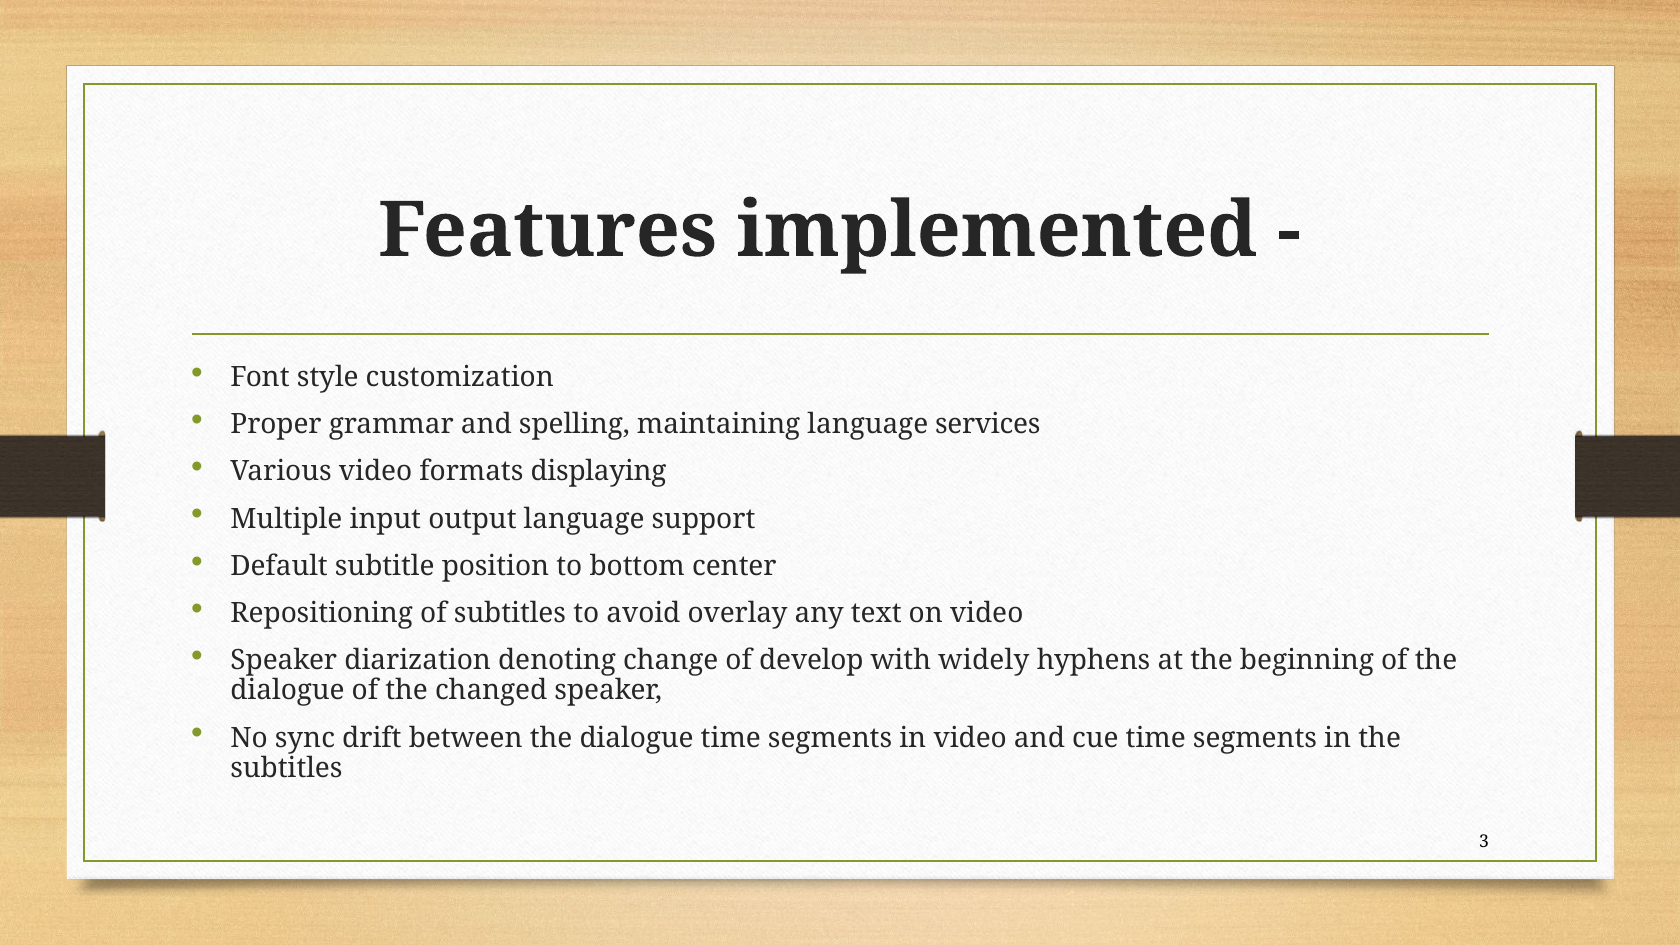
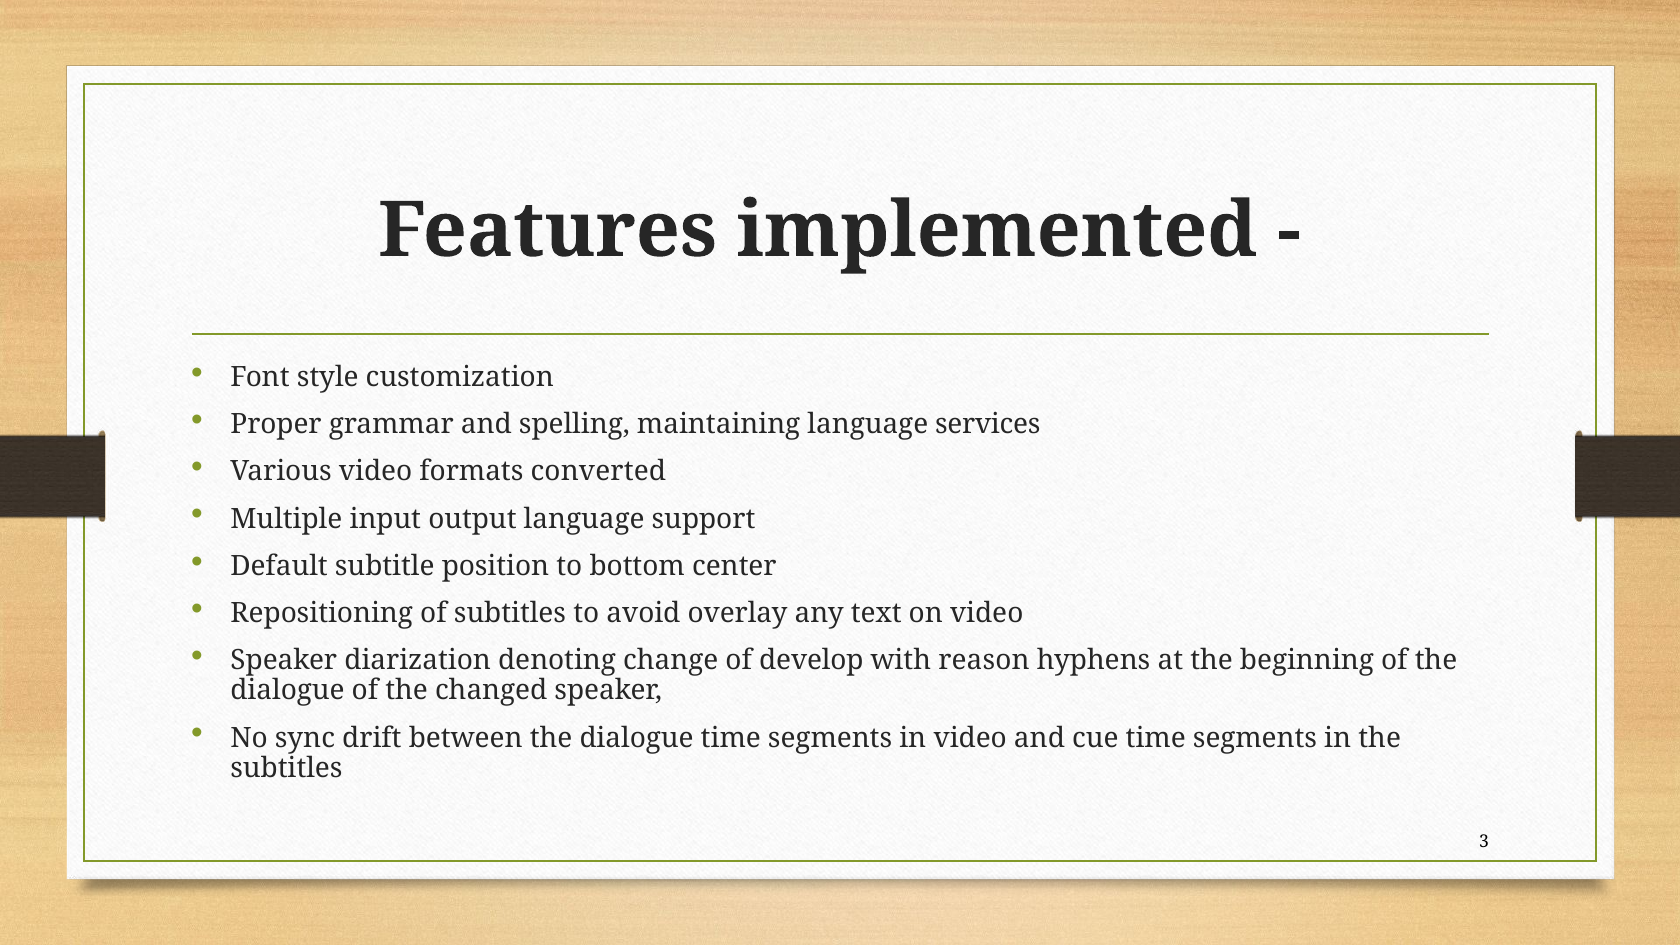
displaying: displaying -> converted (598, 472)
widely: widely -> reason (984, 660)
